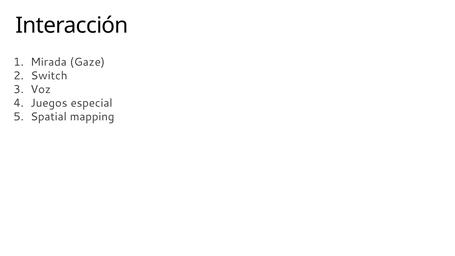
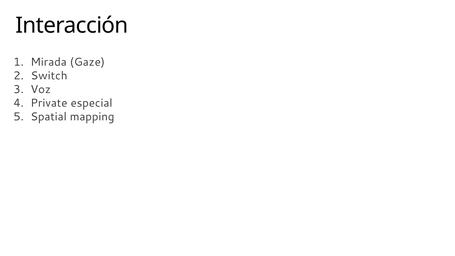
Juegos: Juegos -> Private (49, 103)
